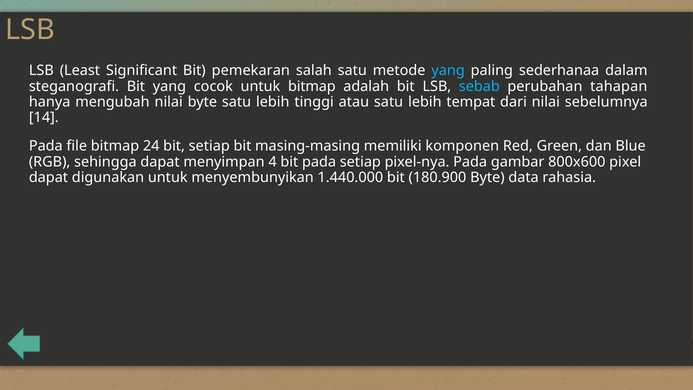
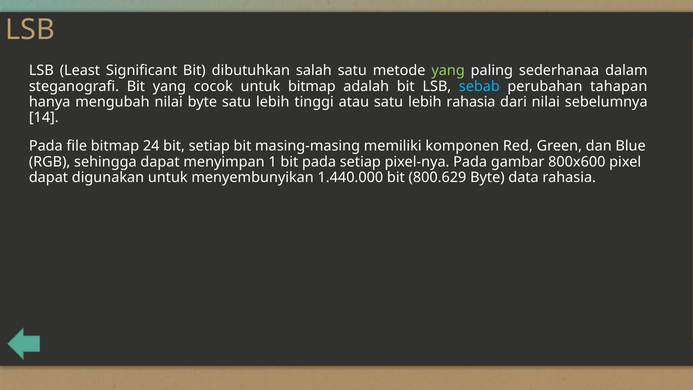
pemekaran: pemekaran -> dibutuhkan (251, 71)
yang colour: light blue -> light green (448, 71)
lebih tempat: tempat -> rahasia (471, 102)
4: 4 -> 1 (273, 162)
180.900: 180.900 -> 800.629 (437, 177)
